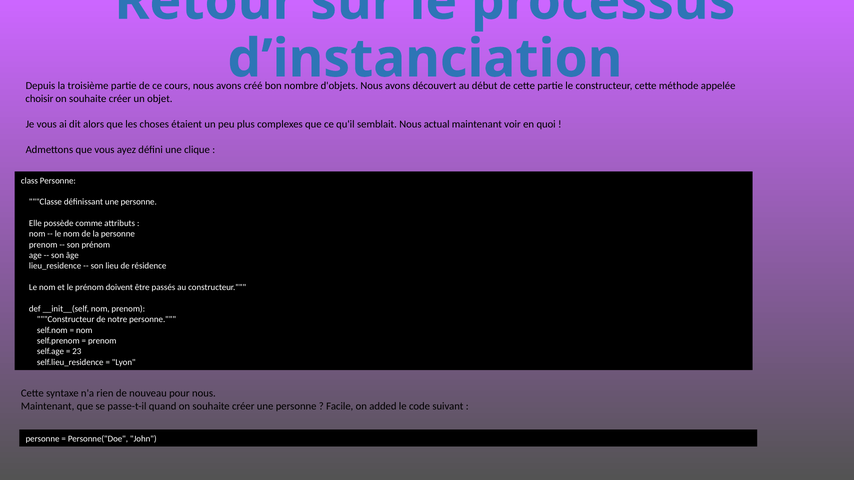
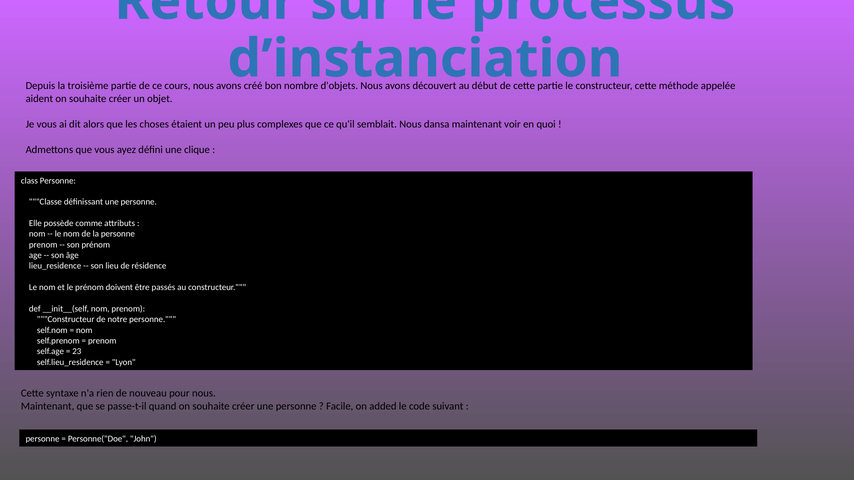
choisir: choisir -> aident (39, 99)
actual: actual -> dansa (437, 124)
